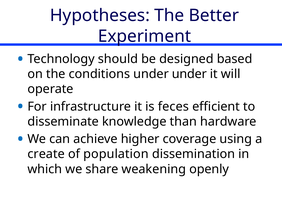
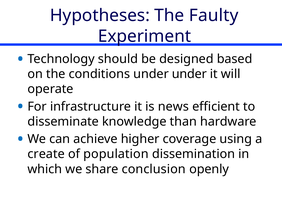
Better: Better -> Faulty (214, 16)
feces: feces -> news (173, 107)
weakening: weakening -> conclusion (154, 169)
